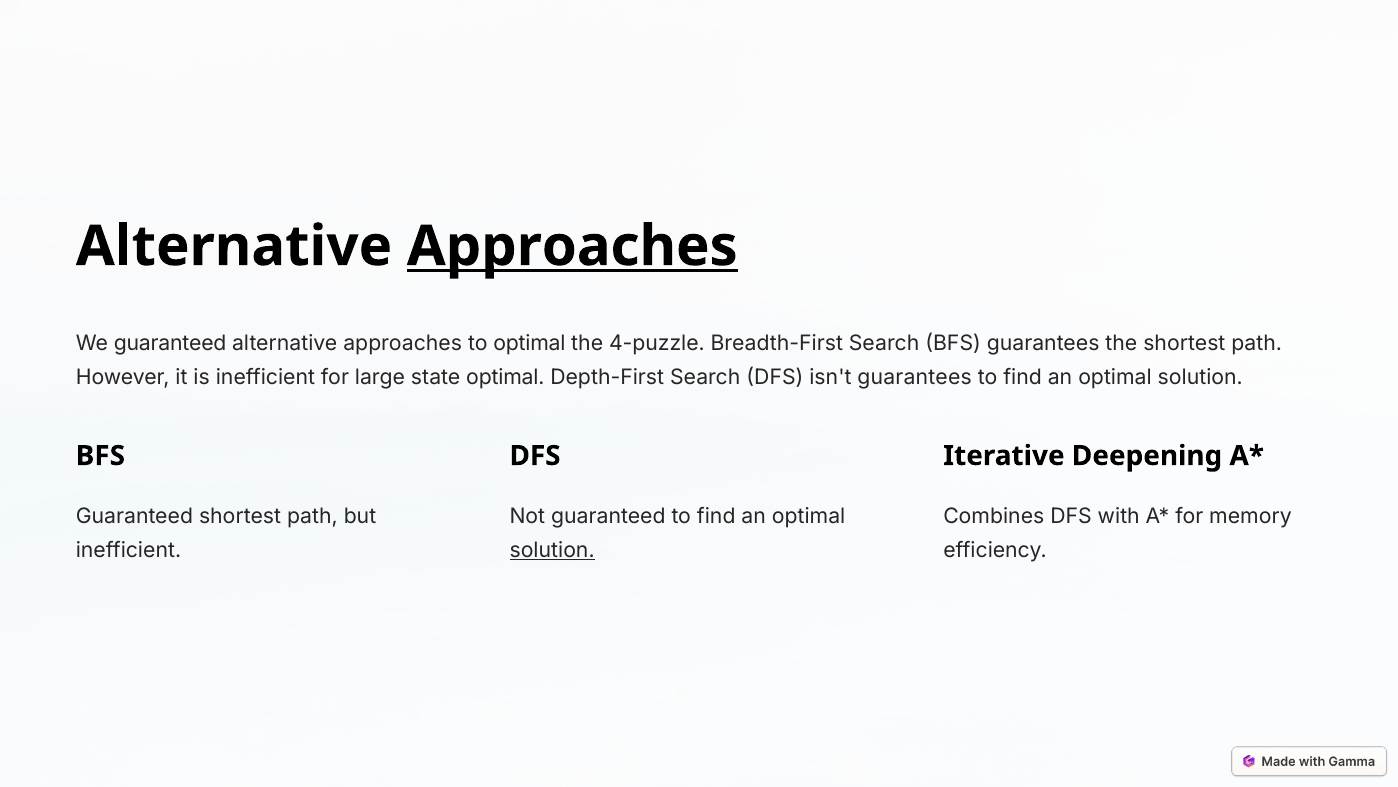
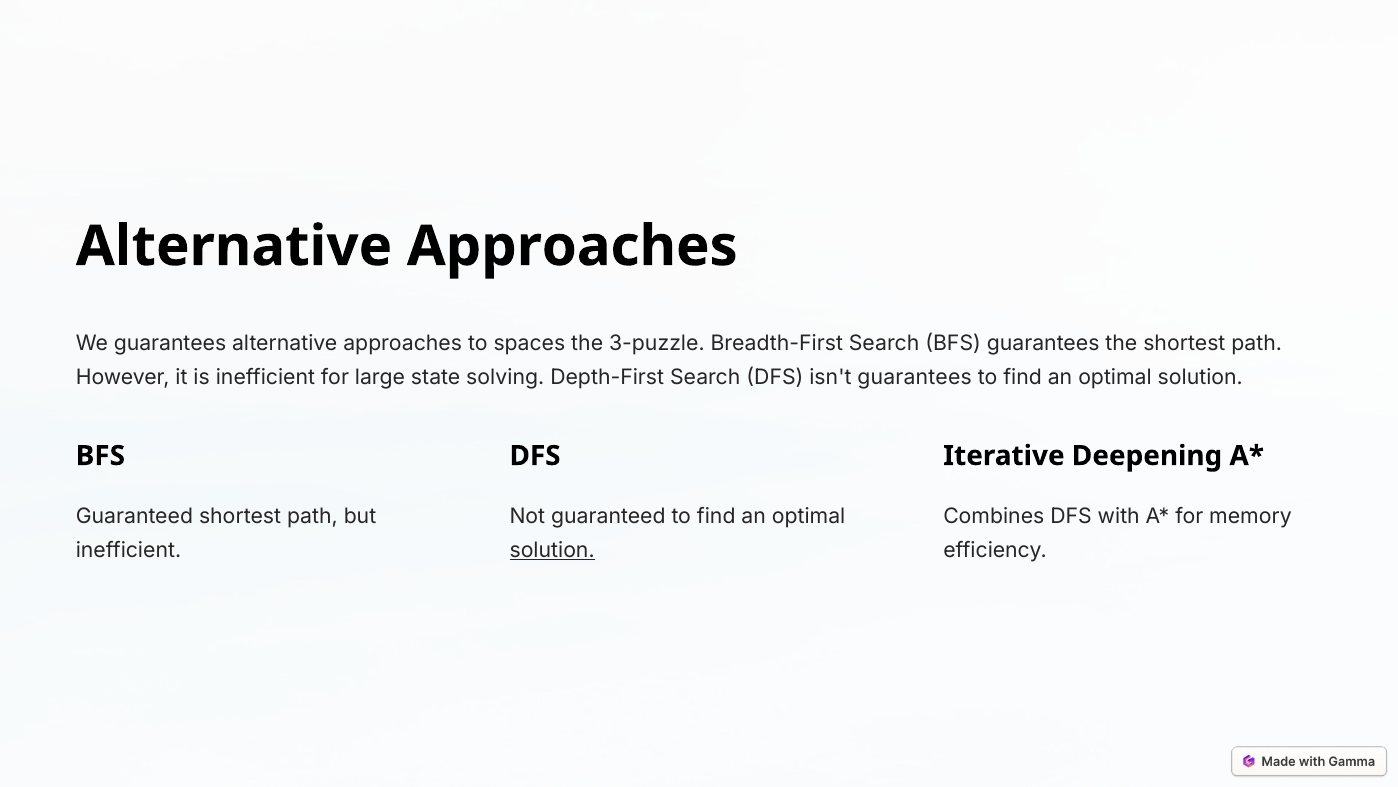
Approaches underline: present -> none (572, 246)
We guaranteed: guaranteed -> guarantees (170, 343)
to optimal: optimal -> spaces (529, 343)
4-puzzle: 4-puzzle -> 3-puzzle (657, 343)
state optimal: optimal -> solving (505, 378)
